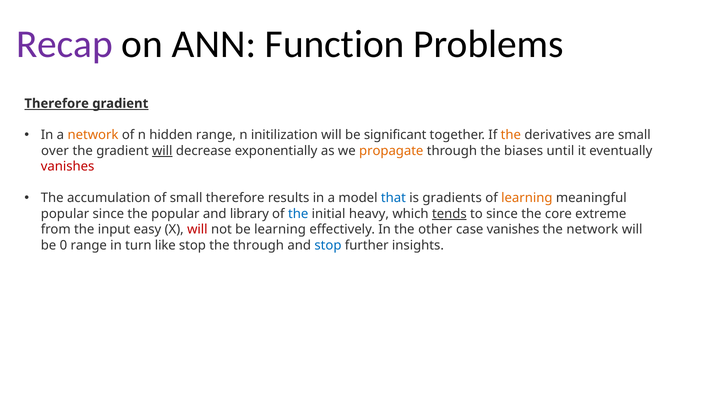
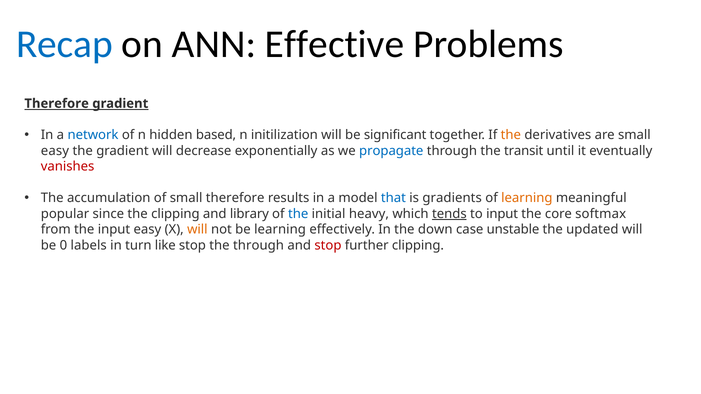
Recap colour: purple -> blue (65, 44)
Function: Function -> Effective (335, 44)
network colour: orange -> blue (93, 135)
hidden range: range -> based (216, 135)
over: over -> easy (55, 151)
will underline: present -> none (162, 151)
propagate colour: orange -> blue (391, 151)
biases: biases -> transit (524, 151)
the popular: popular -> clipping (175, 214)
to since: since -> input (502, 214)
extreme: extreme -> softmax (601, 214)
will colour: red -> orange (197, 230)
other: other -> down (435, 230)
case vanishes: vanishes -> unstable (513, 230)
the network: network -> updated (592, 230)
0 range: range -> labels (89, 246)
stop colour: blue -> red (328, 246)
further insights: insights -> clipping (418, 246)
